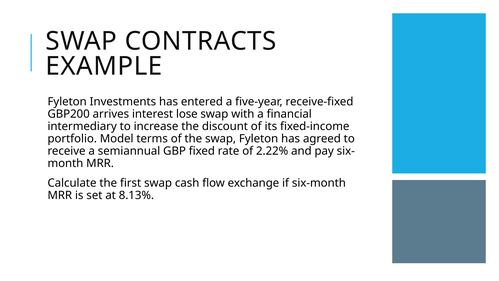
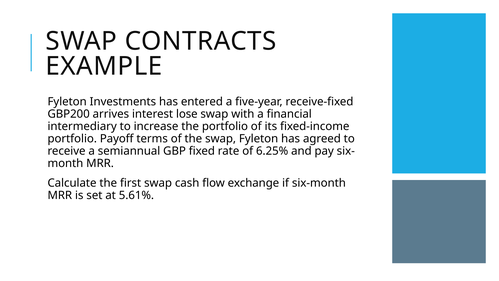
the discount: discount -> portfolio (225, 126)
Model: Model -> Payoff (117, 139)
2.22%: 2.22% -> 6.25% (272, 151)
8.13%: 8.13% -> 5.61% (136, 195)
